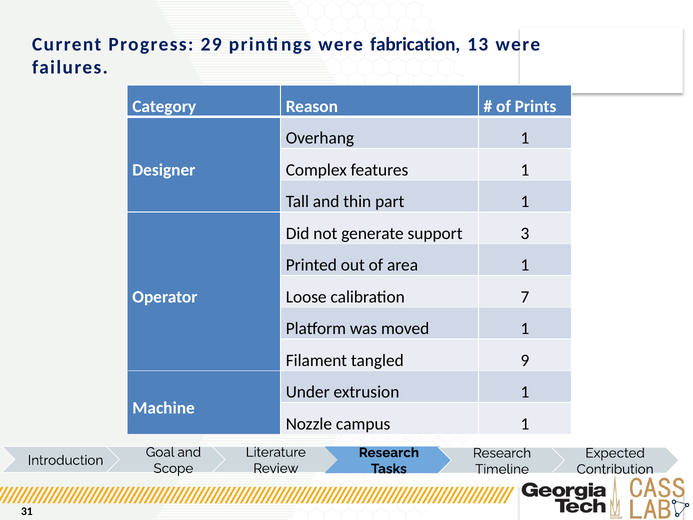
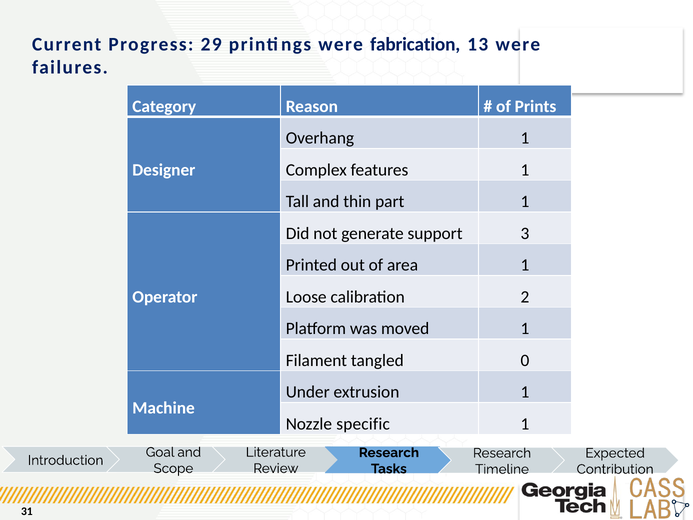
7: 7 -> 2 (525, 297)
9: 9 -> 0 (525, 360)
campus: campus -> specific (363, 424)
